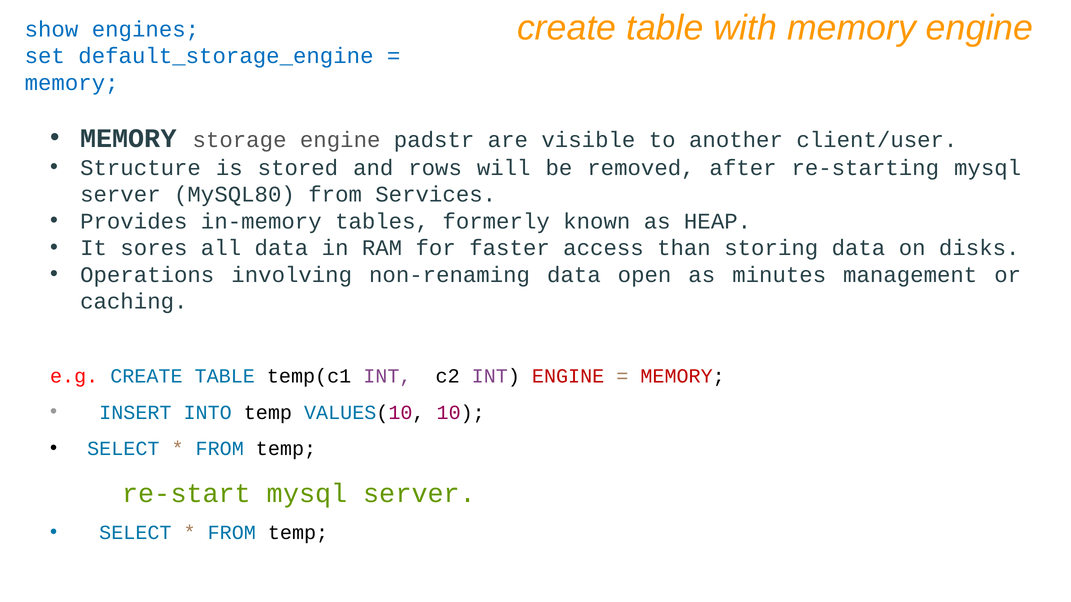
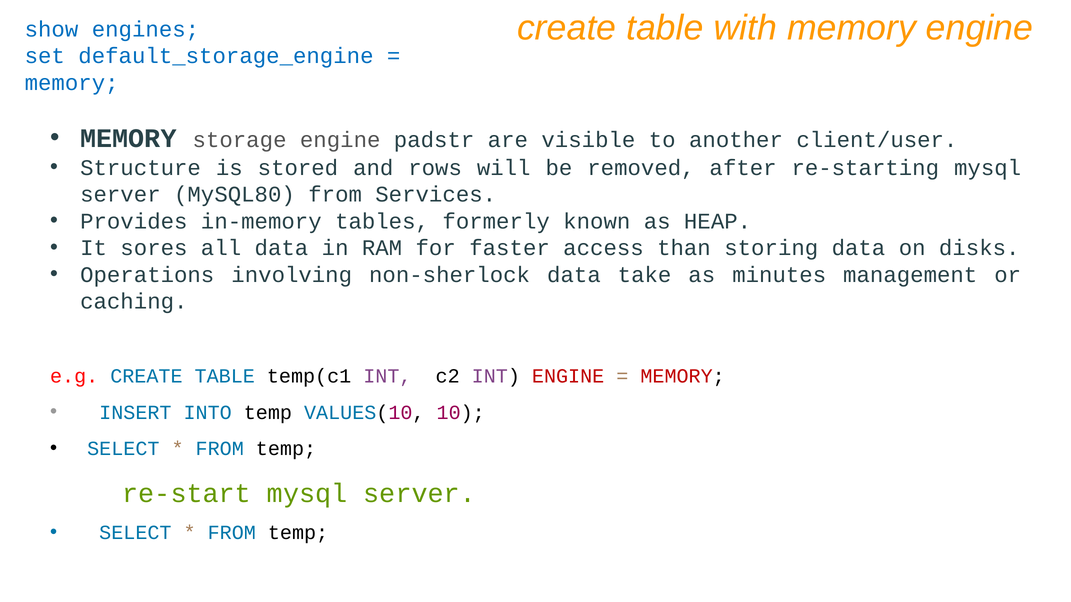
non-renaming: non-renaming -> non-sherlock (450, 275)
open: open -> take (645, 275)
